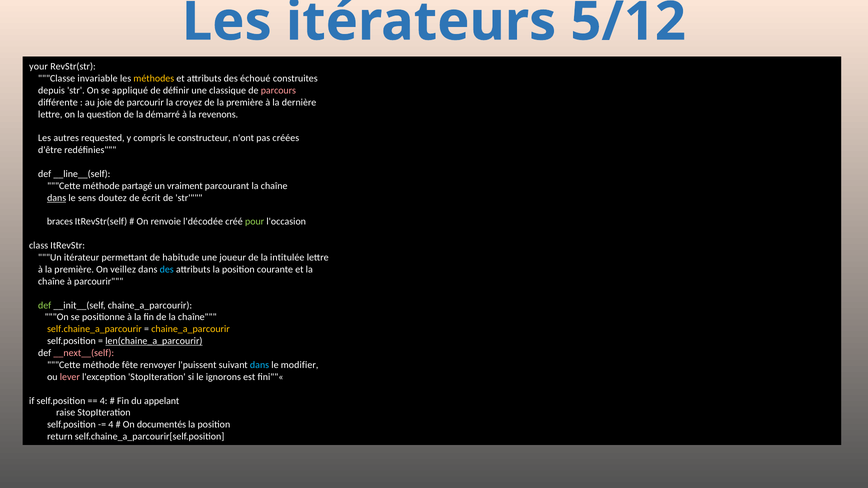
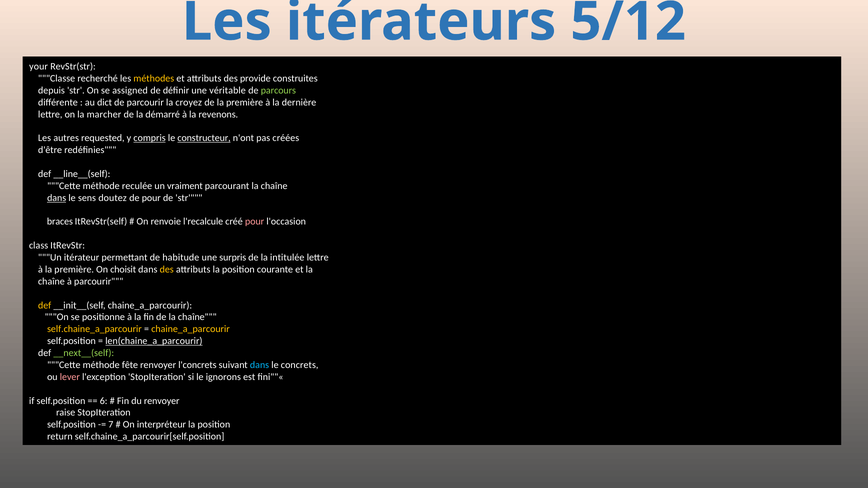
invariable: invariable -> recherché (98, 78)
échoué: échoué -> provide (255, 78)
appliqué: appliqué -> assigned (130, 90)
classique: classique -> véritable (228, 90)
parcours colour: pink -> light green (278, 90)
joie: joie -> dict (105, 102)
question: question -> marcher (104, 114)
compris underline: none -> present (150, 138)
constructeur underline: none -> present (204, 138)
partagé: partagé -> reculée (137, 186)
de écrit: écrit -> pour (151, 198)
l'décodée: l'décodée -> l'recalcule (203, 222)
pour colour: light green -> pink (255, 222)
joueur: joueur -> surpris (233, 258)
veillez: veillez -> choisit (123, 270)
des colour: light blue -> yellow (167, 270)
def colour: light green -> yellow (45, 305)
__next__(self colour: pink -> light green (84, 353)
l'puissent: l'puissent -> l'concrets (197, 365)
modifier: modifier -> concrets (300, 365)
4: 4 -> 6 (104, 401)
du appelant: appelant -> renvoyer (162, 401)
4: 4 -> 7 (111, 425)
documentés: documentés -> interpréteur (161, 425)
